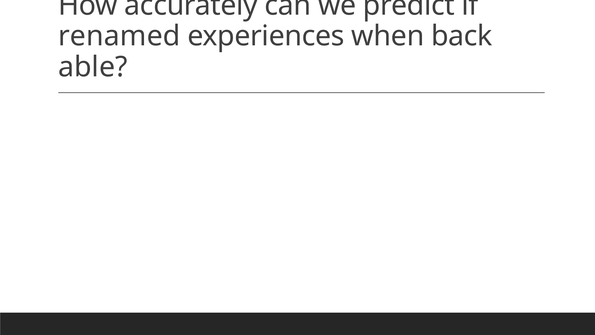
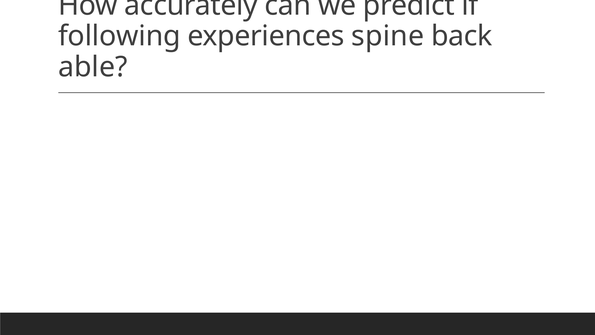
renamed: renamed -> following (119, 36)
when: when -> spine (388, 36)
